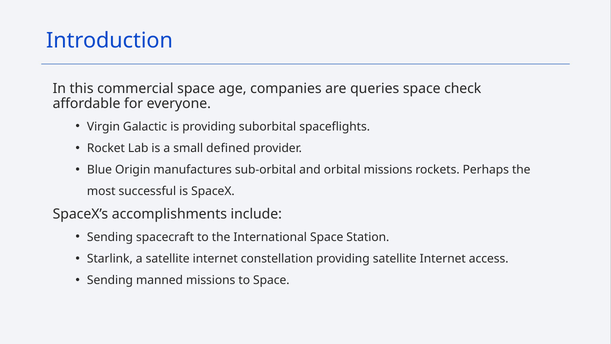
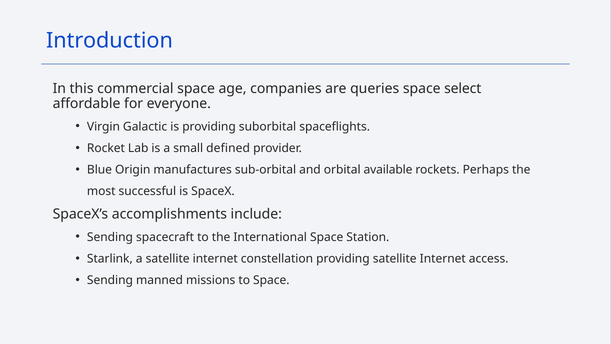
check: check -> select (463, 89)
orbital missions: missions -> available (388, 170)
